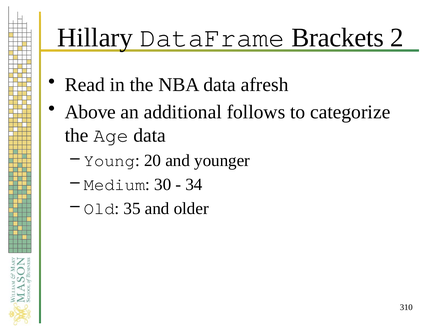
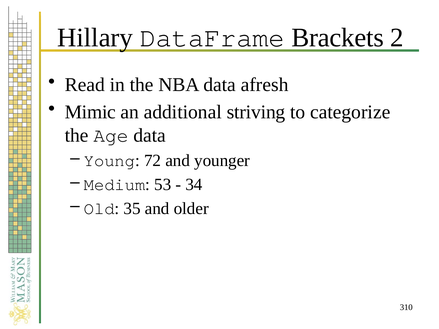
Above: Above -> Mimic (90, 112)
follows: follows -> striving (256, 112)
20: 20 -> 72 (153, 161)
30: 30 -> 53 (163, 185)
